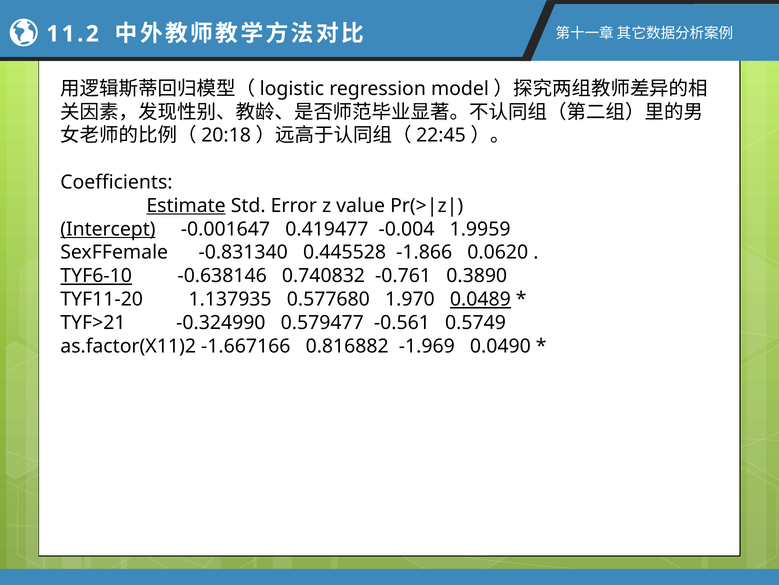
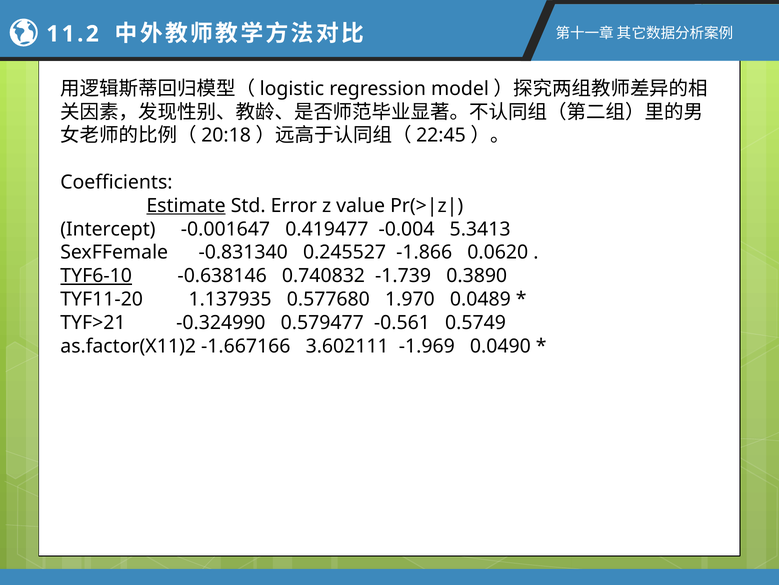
Intercept underline: present -> none (108, 229)
1.9959: 1.9959 -> 5.3413 (480, 229)
0.445528: 0.445528 -> 0.245527 (345, 252)
-0.761: -0.761 -> -1.739 (403, 276)
0.0489 underline: present -> none (480, 299)
0.816882: 0.816882 -> 3.602111 (347, 346)
